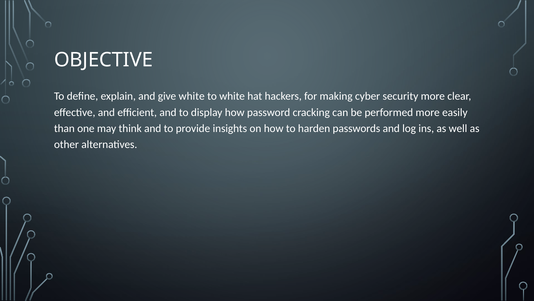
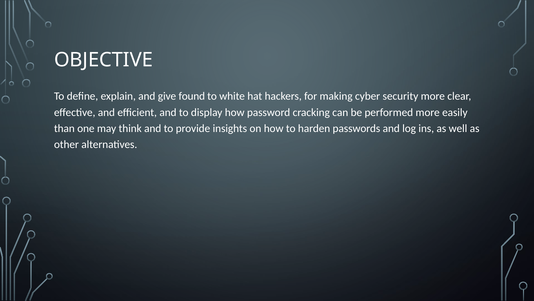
give white: white -> found (192, 96)
